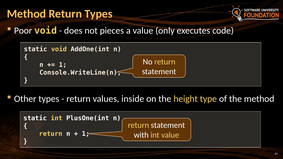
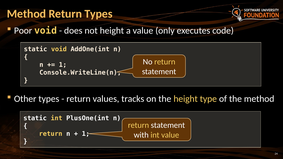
not pieces: pieces -> height (112, 31)
inside: inside -> tracks (133, 99)
